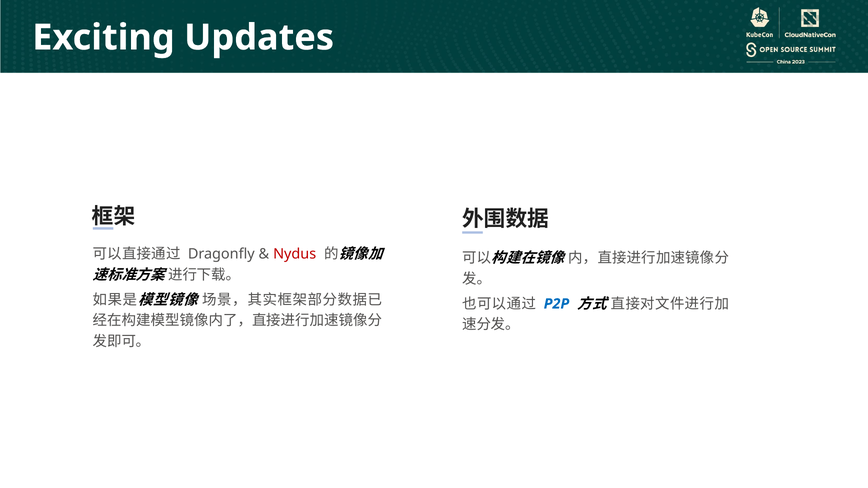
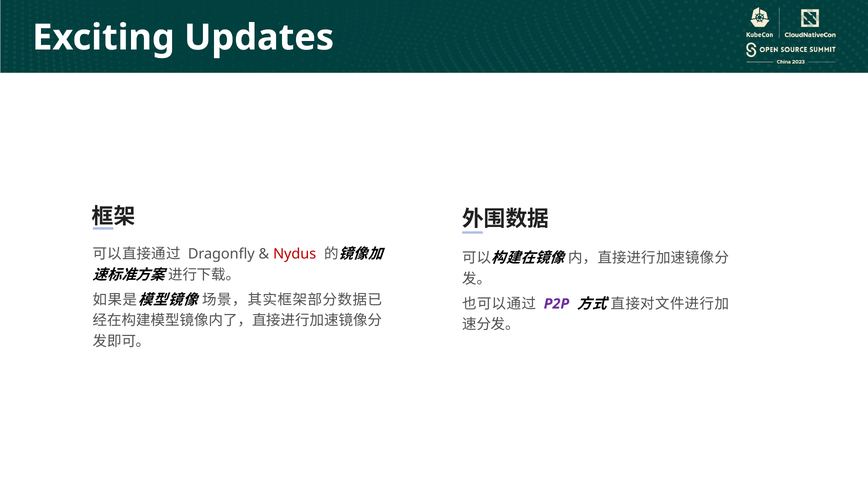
P2P colour: blue -> purple (556, 304)
